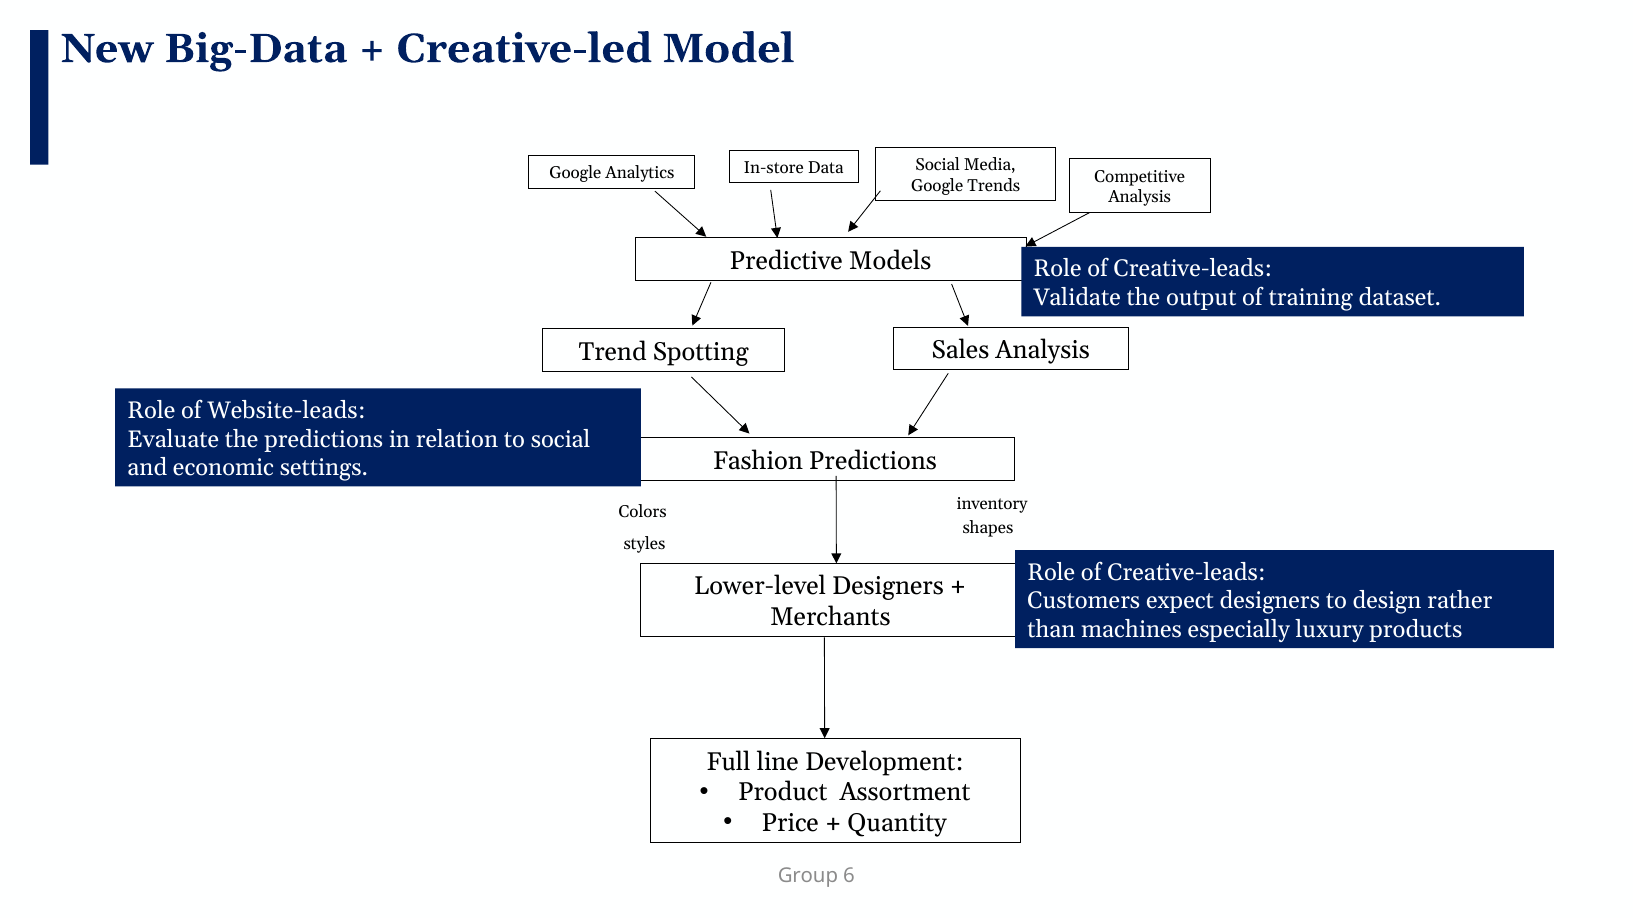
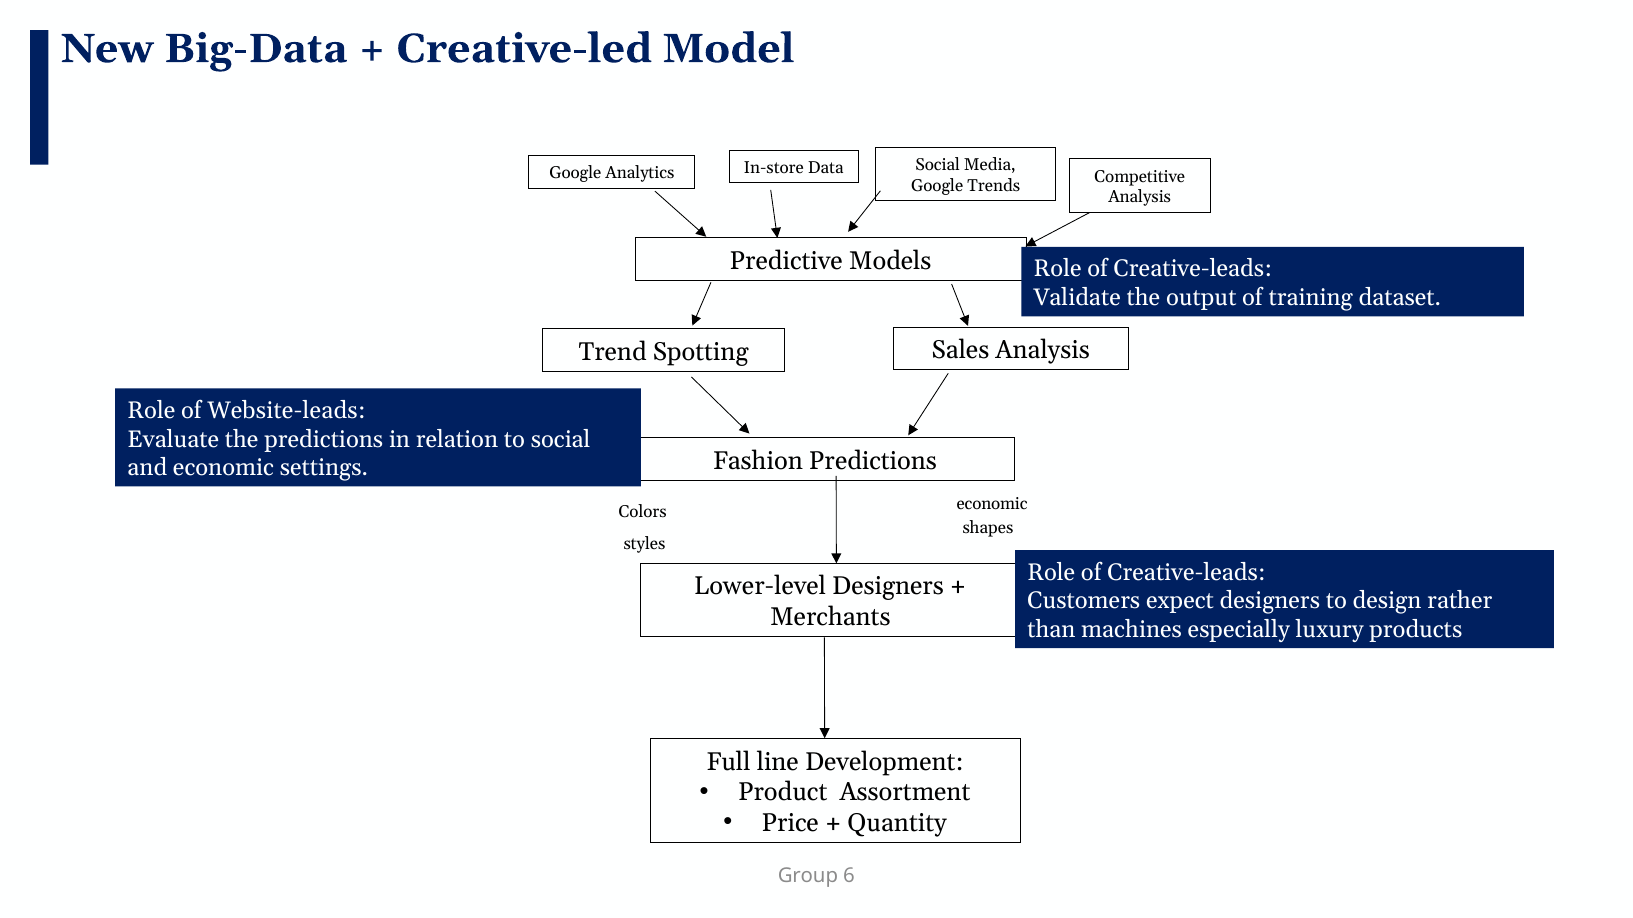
Colors inventory: inventory -> economic (992, 505)
